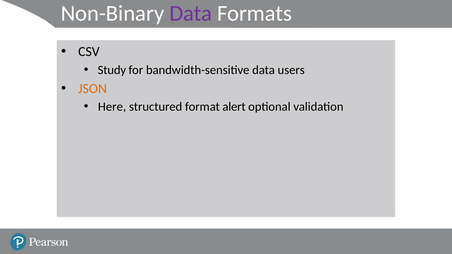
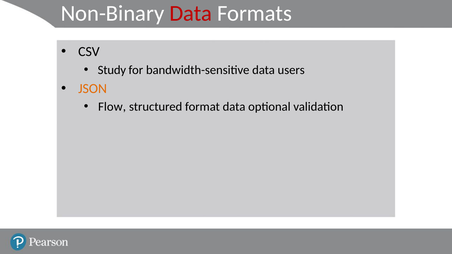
Data colour: purple -> red (191, 13)
Here: Here -> Flow (112, 107)
format alert: alert -> data (234, 107)
